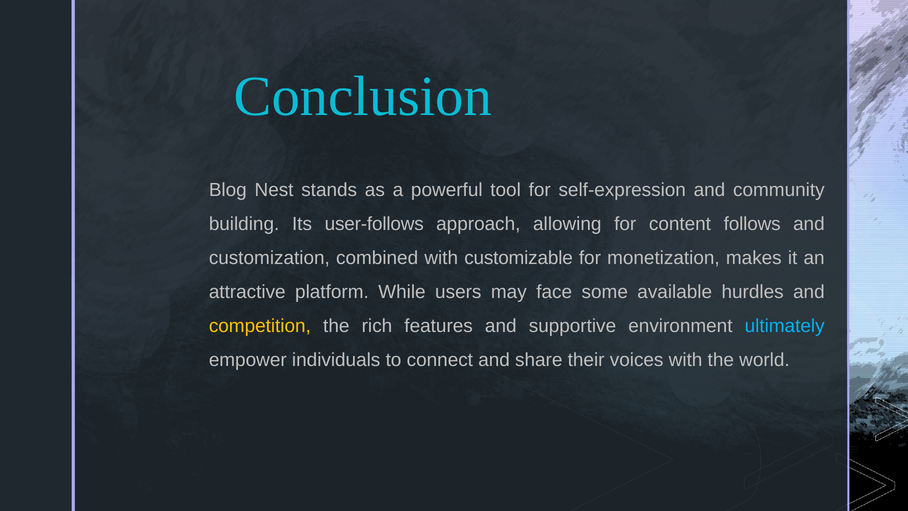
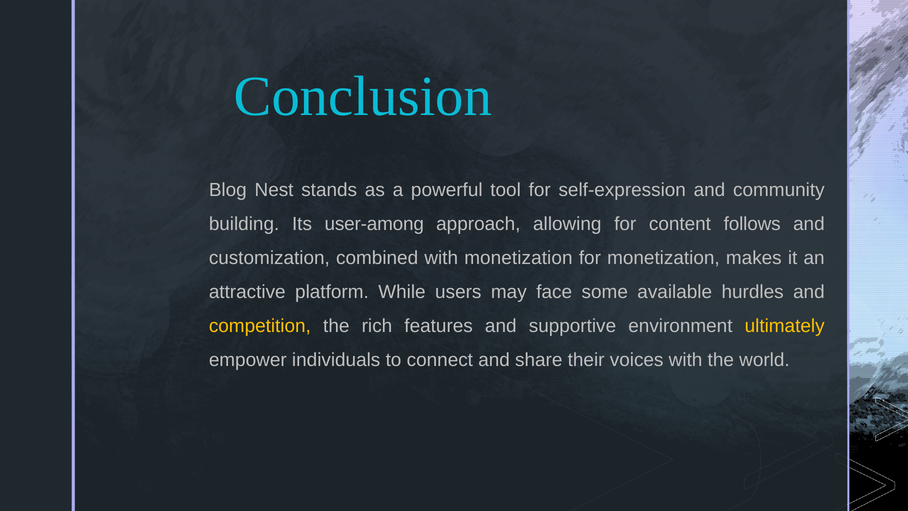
user-follows: user-follows -> user-among (374, 224)
with customizable: customizable -> monetization (518, 258)
ultimately colour: light blue -> yellow (785, 326)
